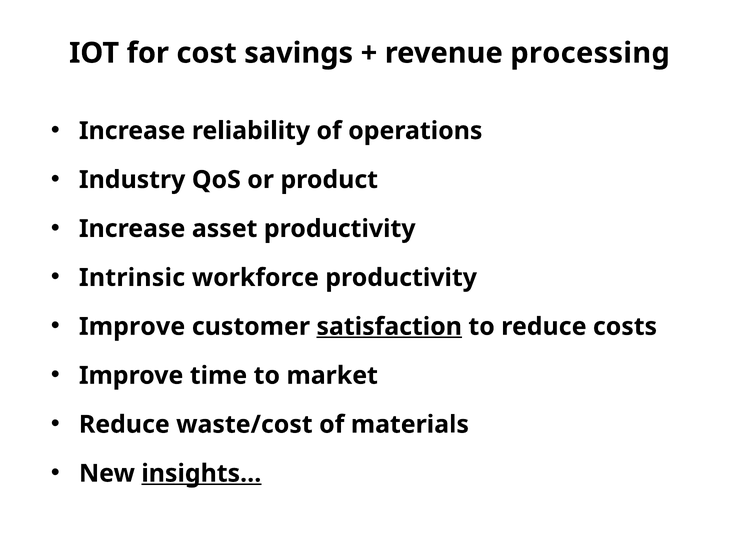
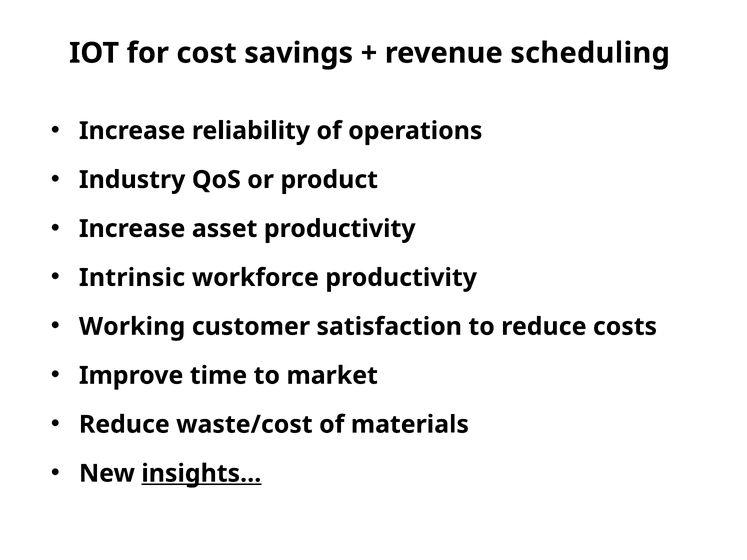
processing: processing -> scheduling (590, 53)
Improve: Improve -> Working (132, 327)
satisfaction underline: present -> none (389, 327)
